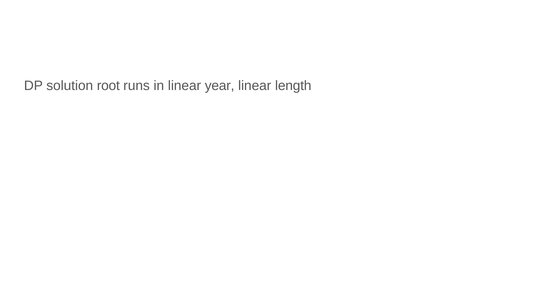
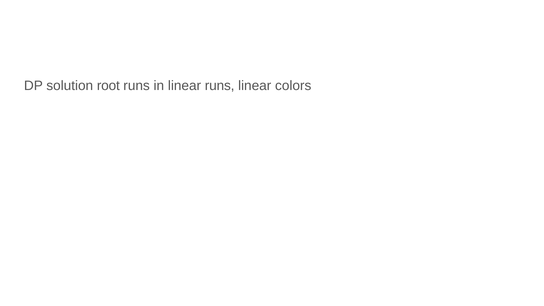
linear year: year -> runs (220, 86)
length: length -> colors (293, 86)
